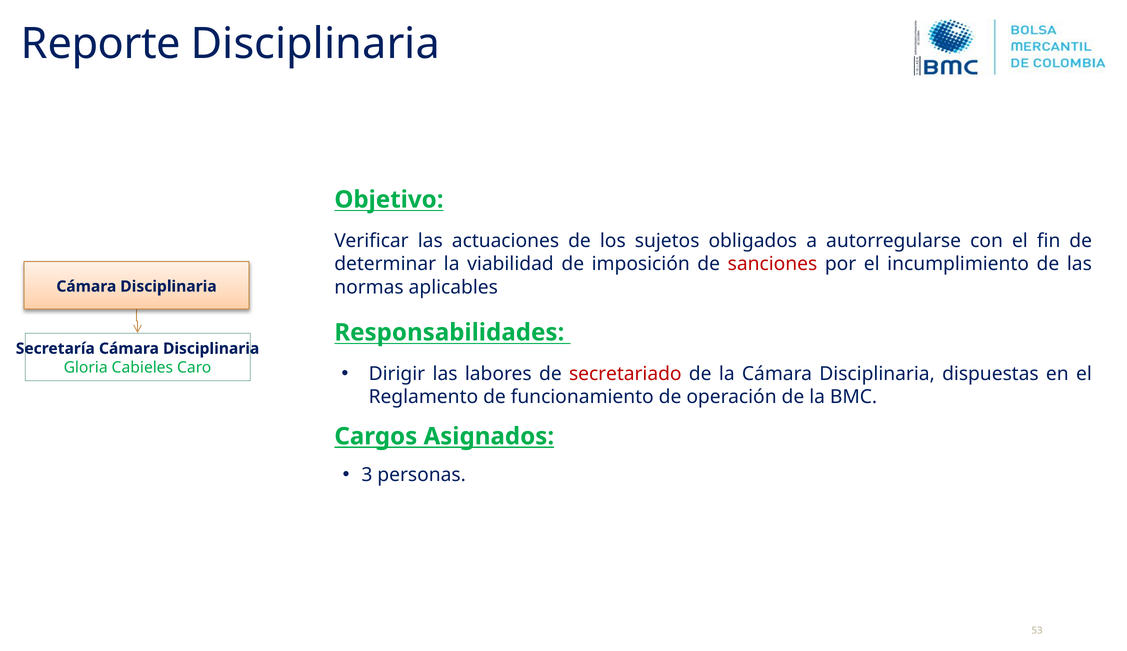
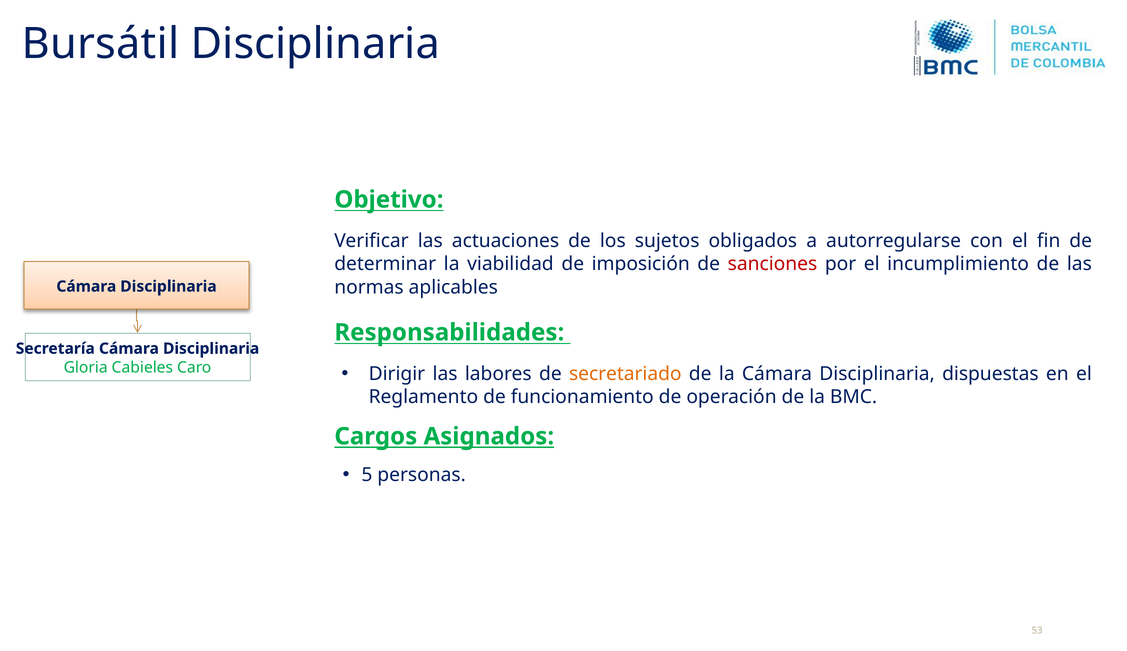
Reporte: Reporte -> Bursátil (101, 44)
secretariado colour: red -> orange (625, 374)
3: 3 -> 5 (367, 475)
